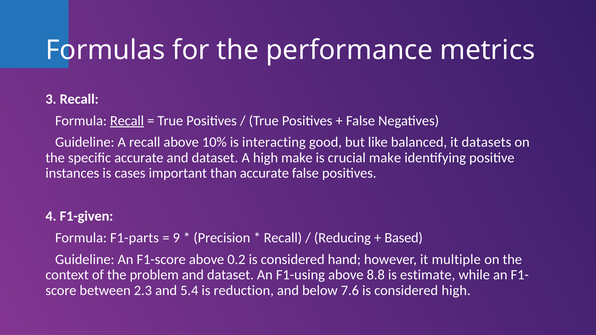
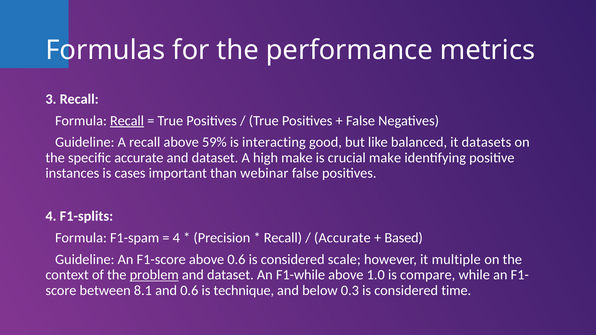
10%: 10% -> 59% (214, 142)
than accurate: accurate -> webinar (264, 173)
F1-given: F1-given -> F1-splits (86, 216)
F1-parts: F1-parts -> F1-spam (135, 238)
9: 9 -> 4 (176, 238)
Reducing: Reducing -> Accurate (342, 238)
above 0.2: 0.2 -> 0.6 (236, 260)
hand: hand -> scale (344, 260)
problem underline: none -> present (154, 275)
F1-using: F1-using -> F1-while (300, 275)
8.8: 8.8 -> 1.0 (376, 275)
estimate: estimate -> compare (428, 275)
2.3: 2.3 -> 8.1 (143, 291)
and 5.4: 5.4 -> 0.6 (189, 291)
reduction: reduction -> technique (244, 291)
7.6: 7.6 -> 0.3 (350, 291)
considered high: high -> time (456, 291)
